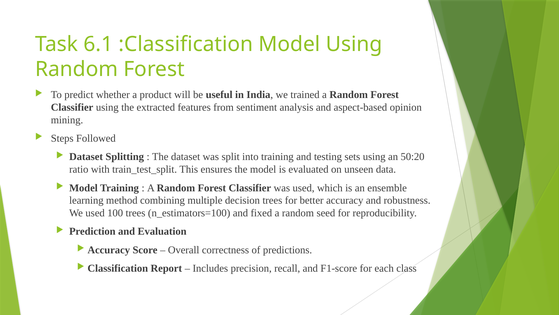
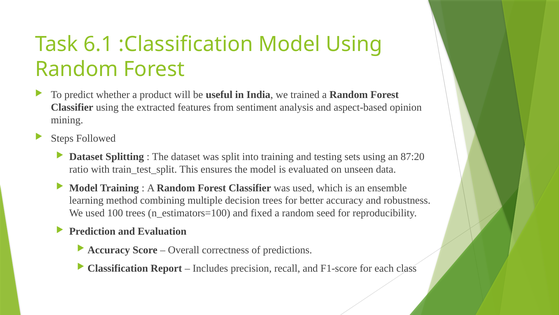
50:20: 50:20 -> 87:20 (413, 157)
